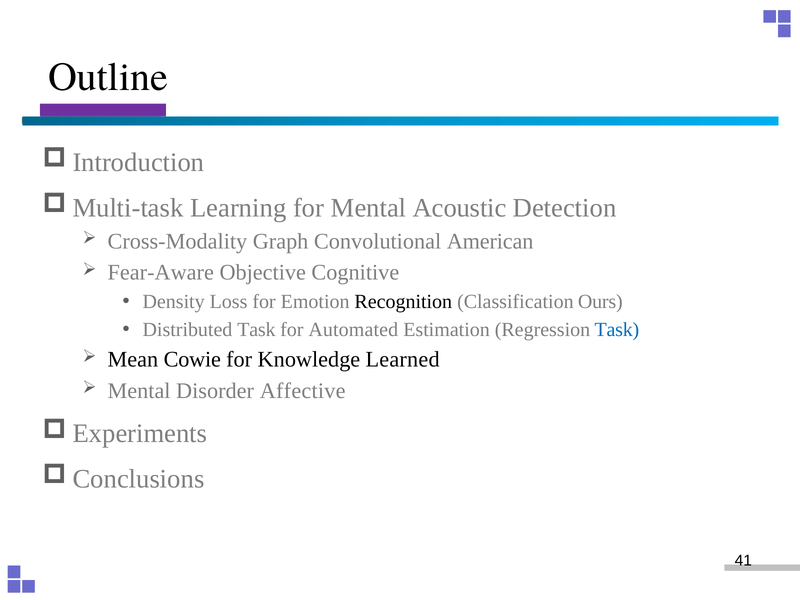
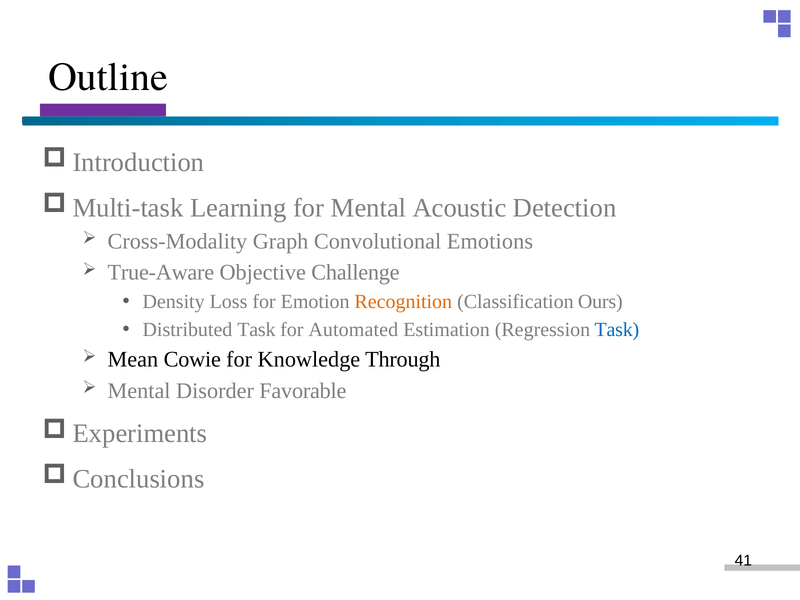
American: American -> Emotions (490, 241)
Fear-Aware: Fear-Aware -> True-Aware (161, 272)
Cognitive: Cognitive -> Challenge (355, 272)
Recognition colour: black -> orange (403, 302)
Learned: Learned -> Through (403, 360)
Affective: Affective -> Favorable (303, 391)
